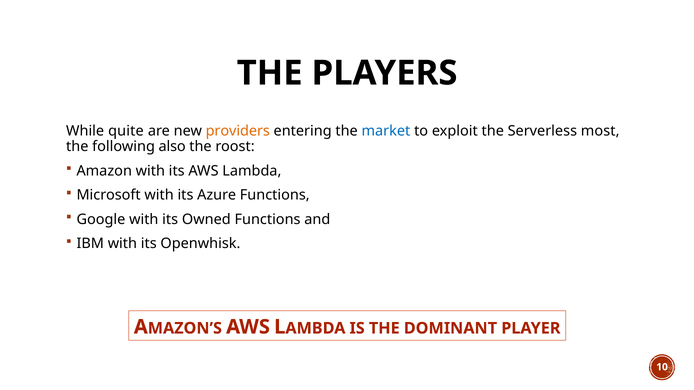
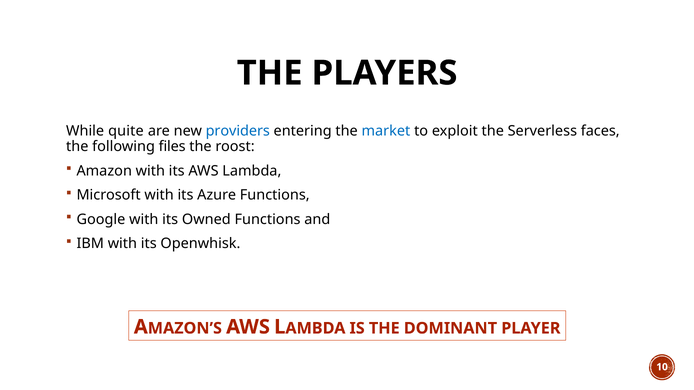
providers colour: orange -> blue (238, 131)
most: most -> faces (600, 131)
also: also -> files (172, 147)
